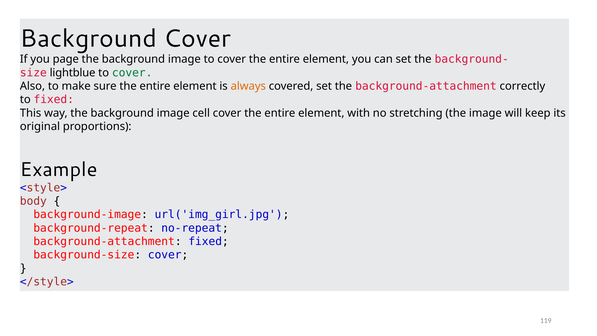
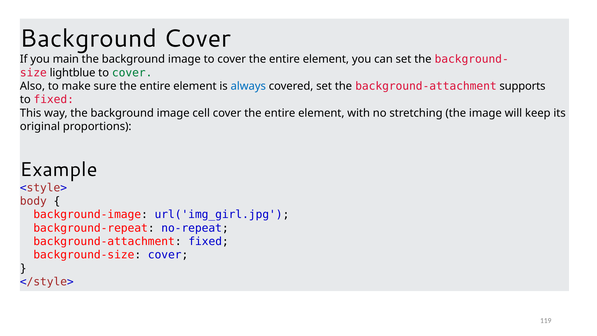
page: page -> main (66, 59)
always colour: orange -> blue (248, 86)
correctly: correctly -> supports (522, 86)
